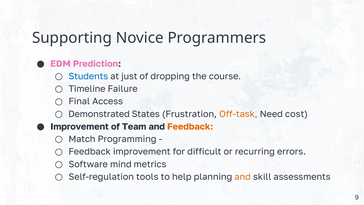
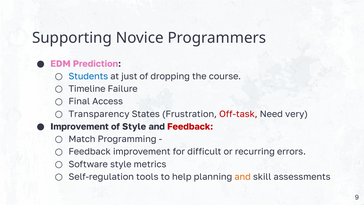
Demonstrated: Demonstrated -> Transparency (99, 114)
Off-task colour: orange -> red (238, 114)
cost: cost -> very (296, 114)
of Team: Team -> Style (134, 126)
Feedback colour: orange -> red (190, 126)
Software mind: mind -> style (121, 164)
